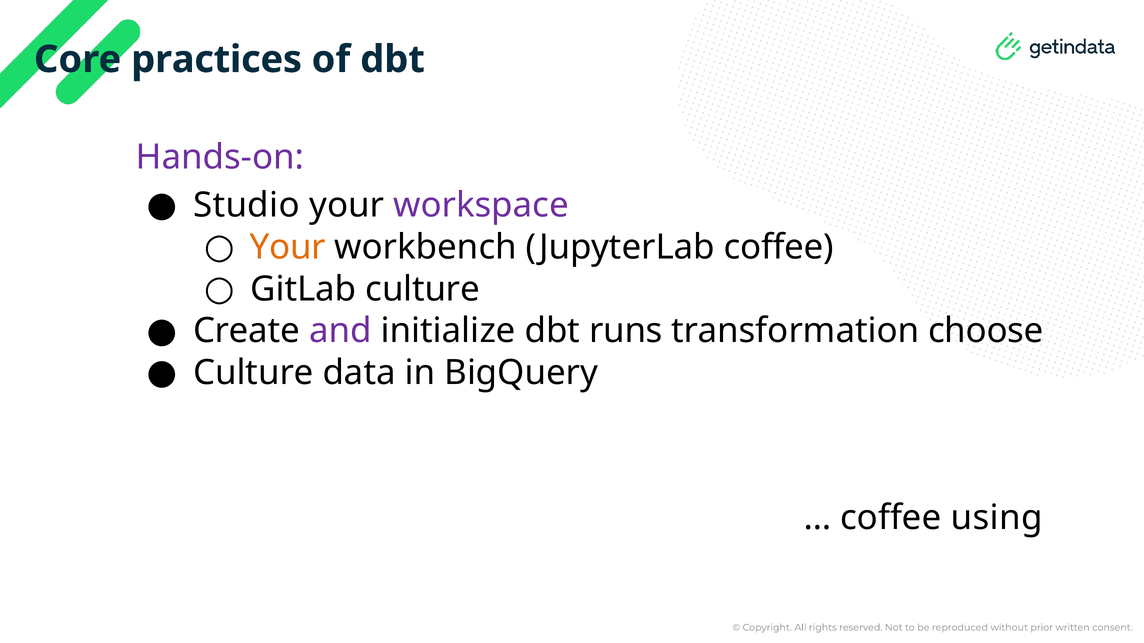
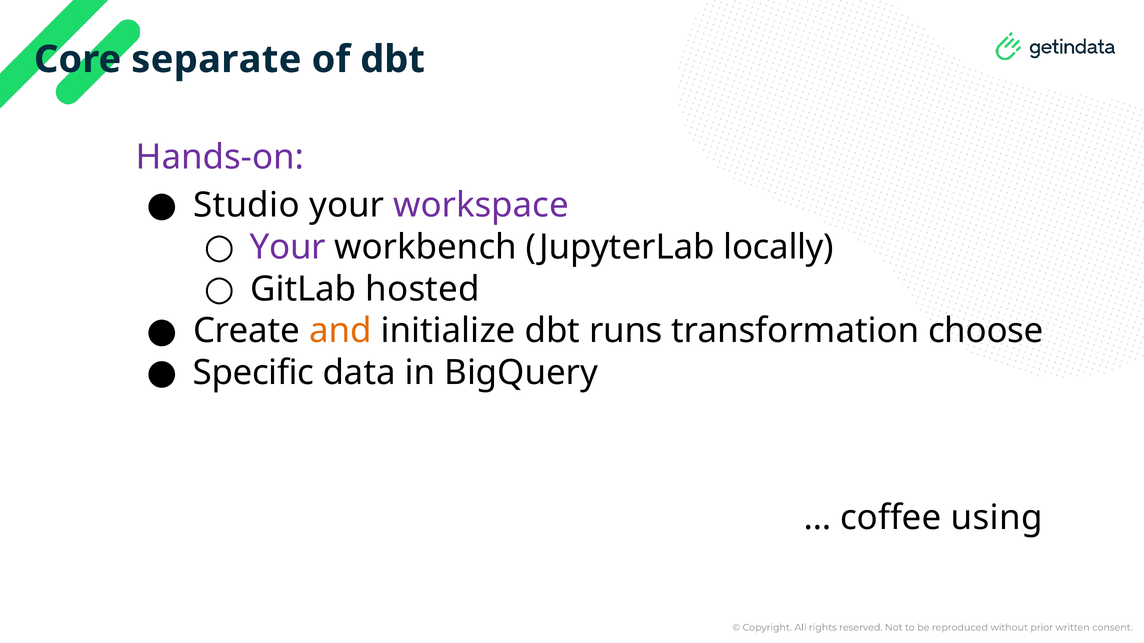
practices: practices -> separate (216, 60)
Your colour: orange -> purple (288, 247)
JupyterLab coffee: coffee -> locally (779, 247)
GitLab culture: culture -> hosted (423, 289)
and colour: purple -> orange (341, 331)
Culture: Culture -> Specific (253, 373)
